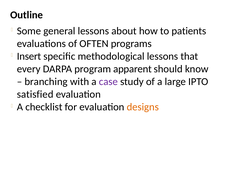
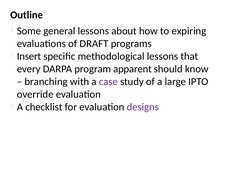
patients: patients -> expiring (189, 31)
OFTEN: OFTEN -> DRAFT (94, 44)
satisfied: satisfied -> override (35, 95)
designs colour: orange -> purple (143, 107)
